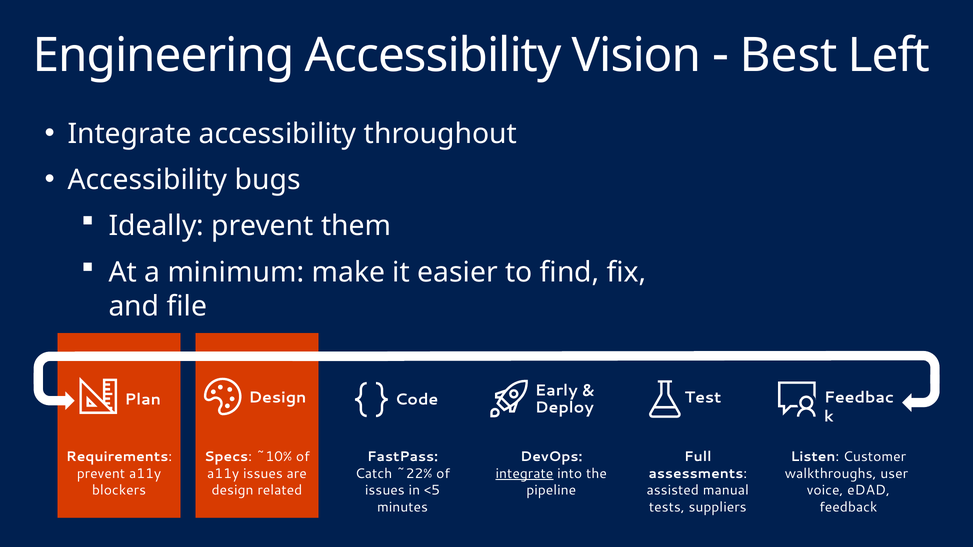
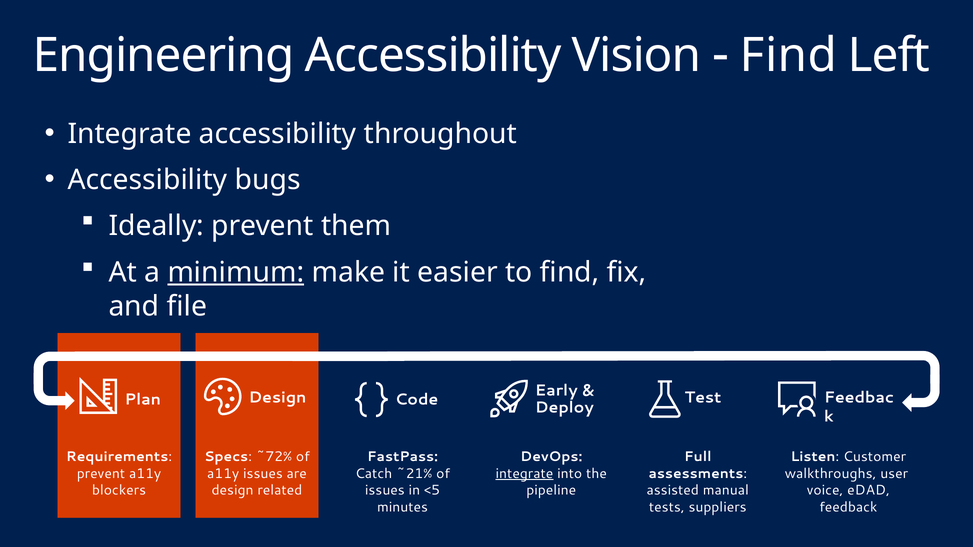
Best: Best -> Find (788, 56)
minimum underline: none -> present (236, 272)
~10%: ~10% -> ~72% (274, 457)
~22%: ~22% -> ~21% (414, 474)
